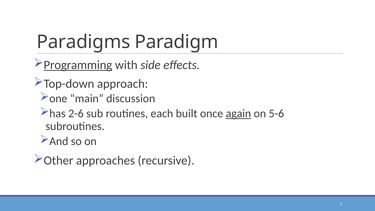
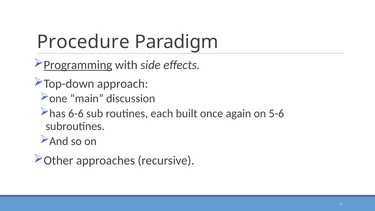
Paradigms: Paradigms -> Procedure (83, 42)
2-6: 2-6 -> 6-6 (76, 113)
again underline: present -> none (238, 113)
